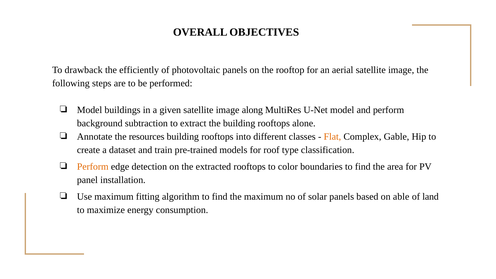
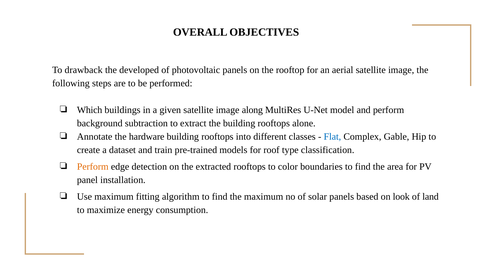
efficiently: efficiently -> developed (139, 70)
Model: Model -> Which (90, 110)
resources: resources -> hardware (147, 137)
Flat colour: orange -> blue (332, 137)
able: able -> look (401, 197)
